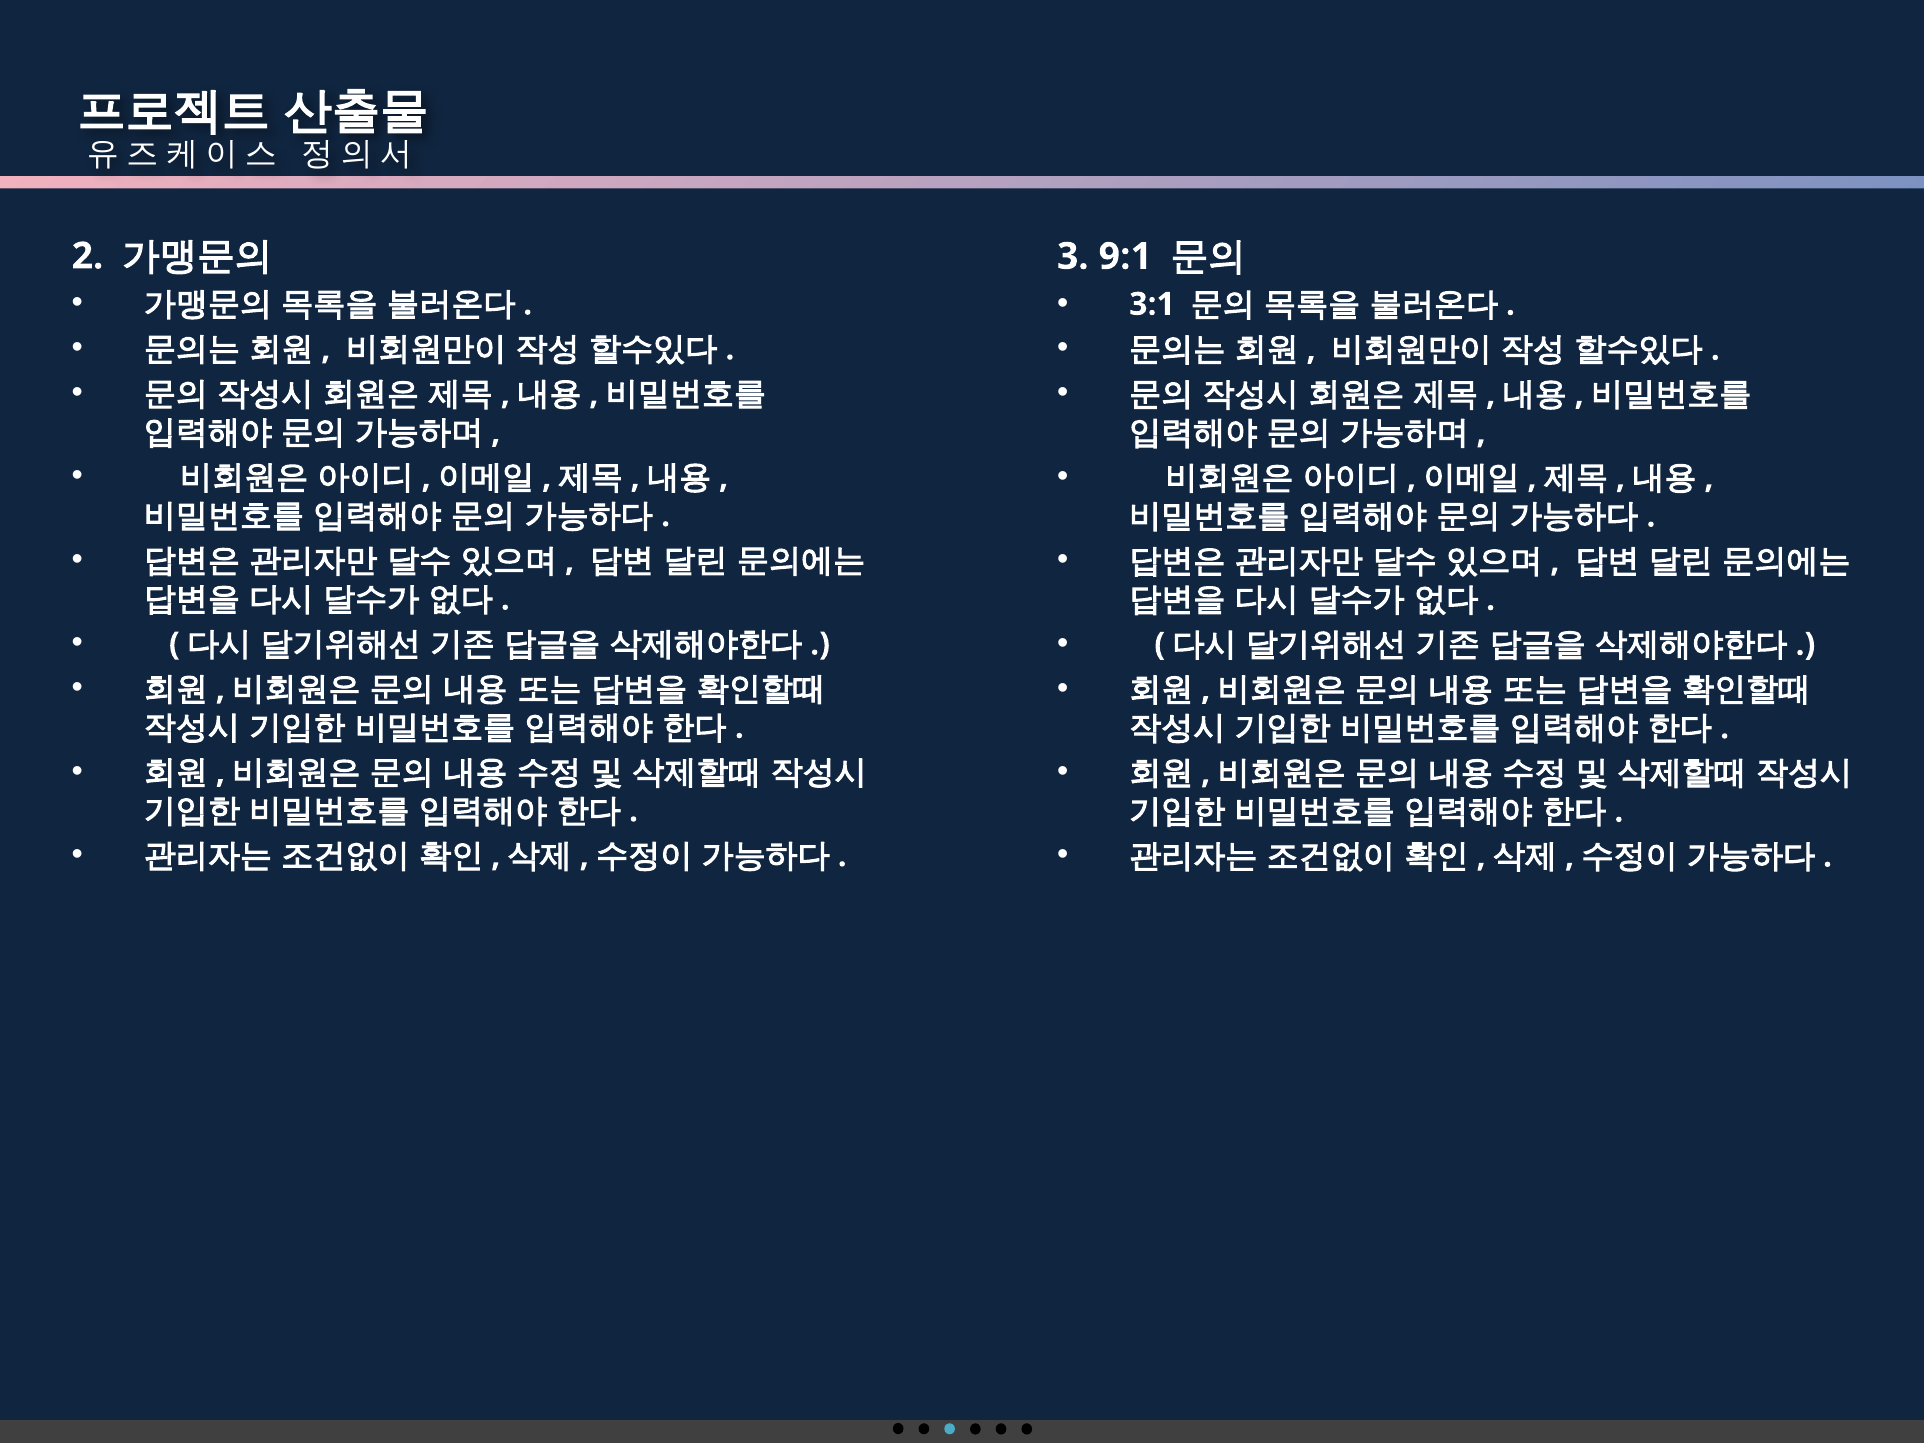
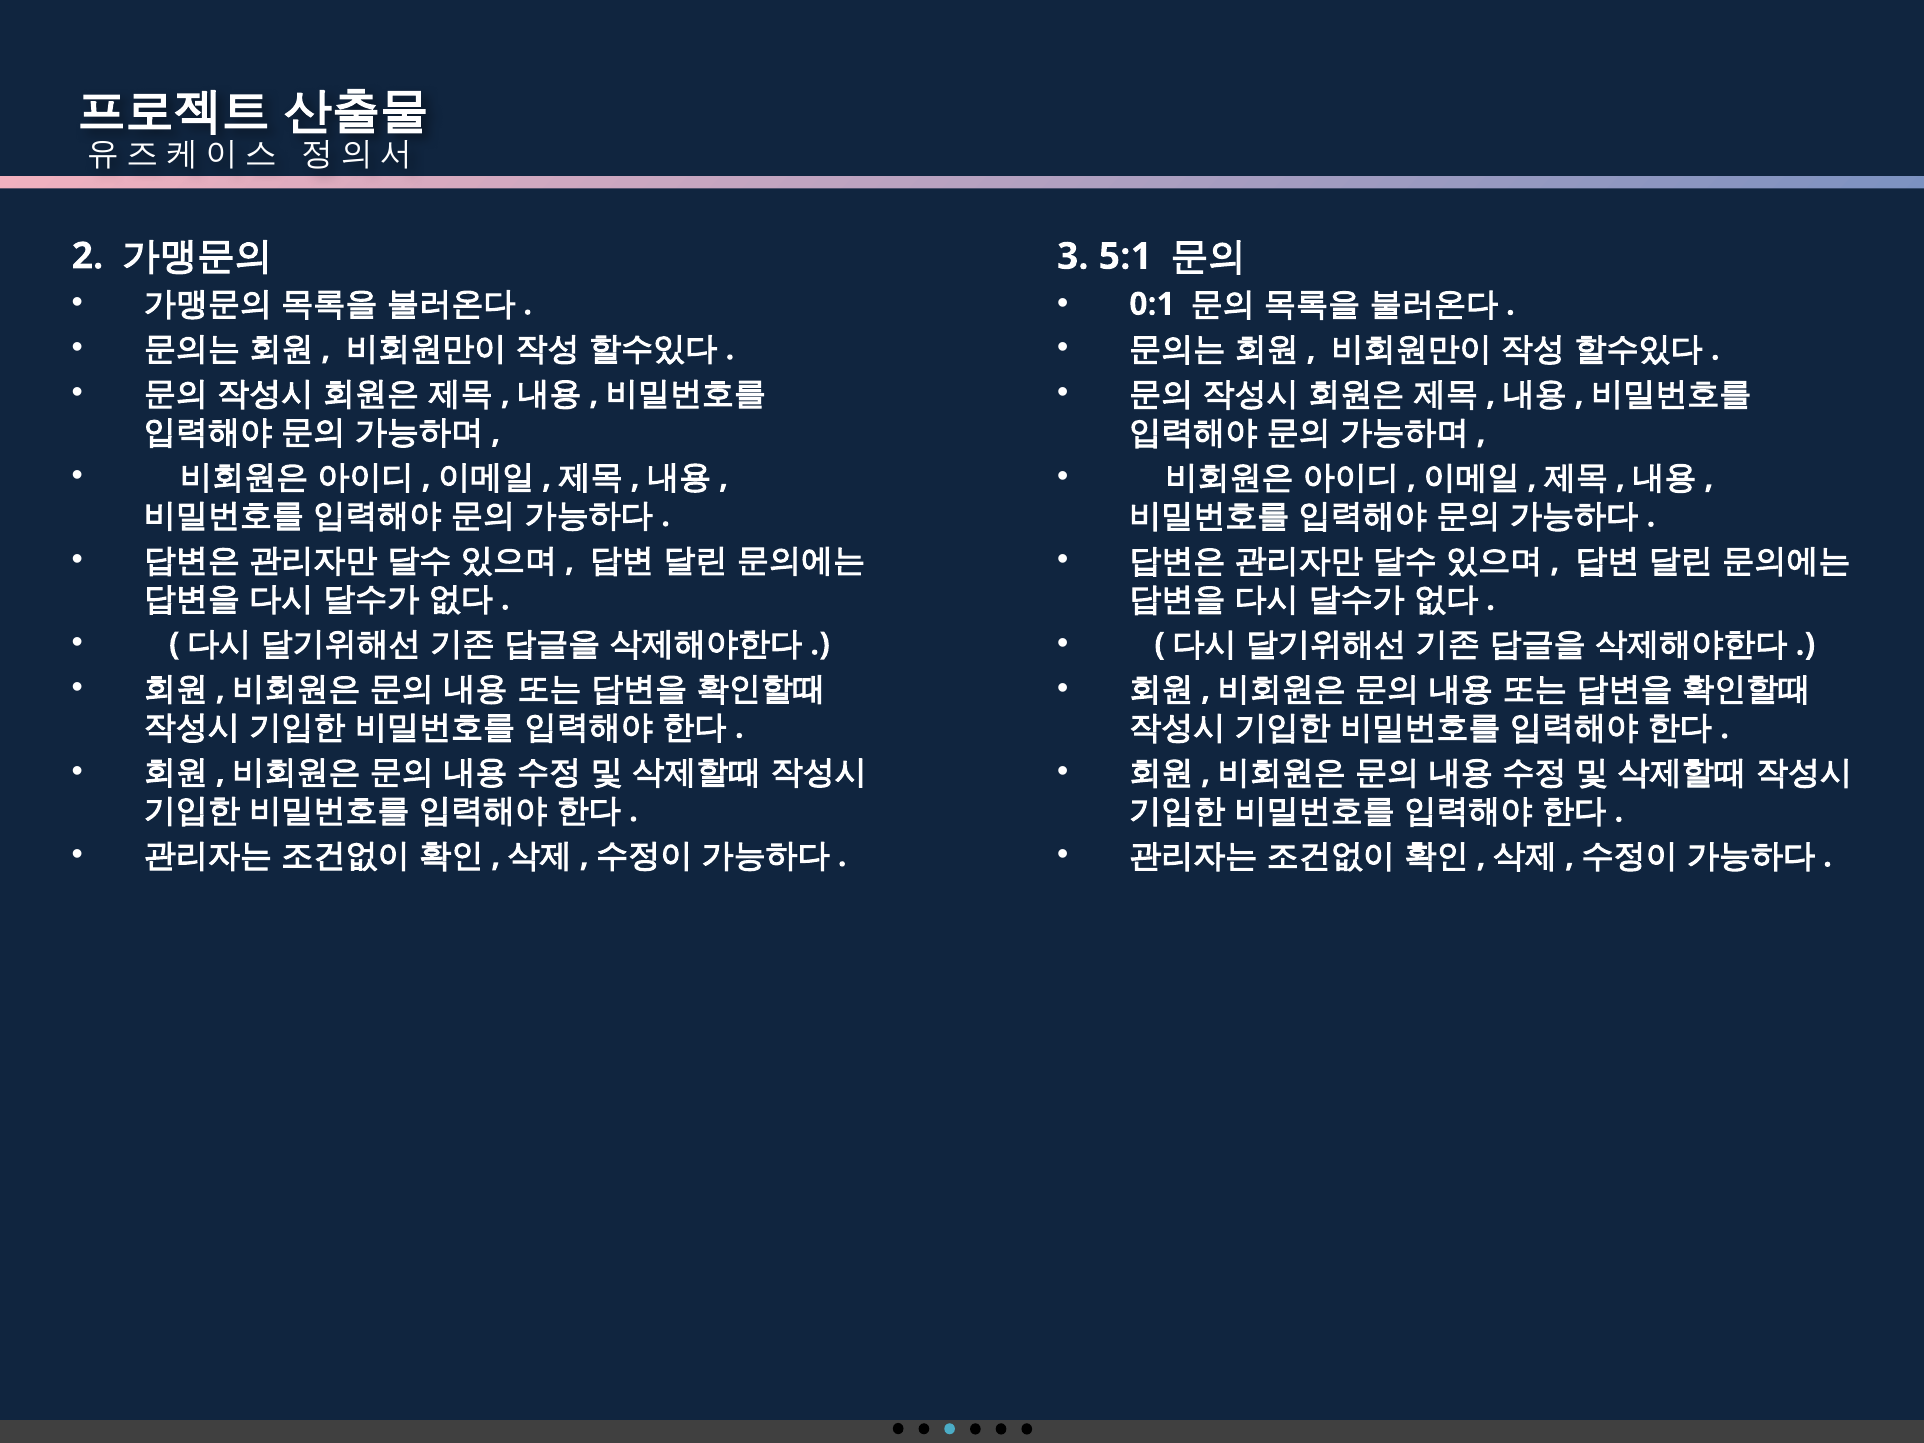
9:1: 9:1 -> 5:1 (1125, 256)
3:1: 3:1 -> 0:1 (1152, 304)
